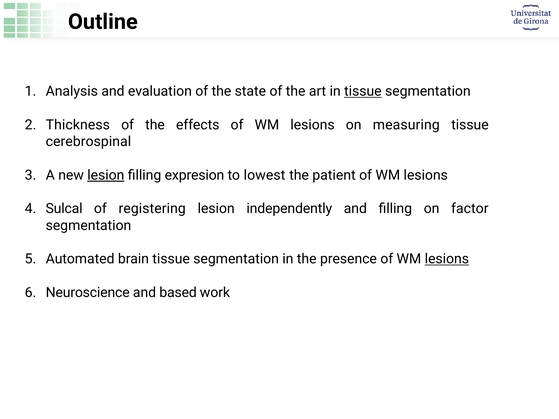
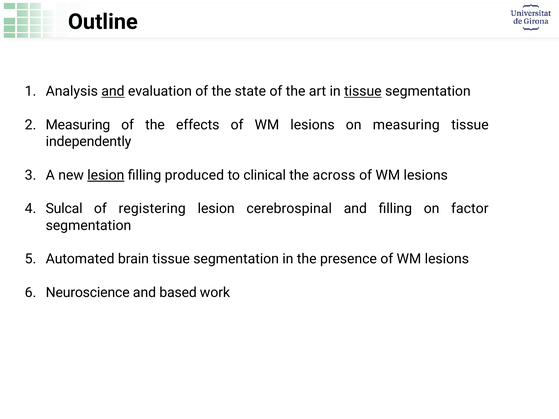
and underline: none -> present (113, 91)
Thickness: Thickness -> Measuring (78, 125)
cerebrospinal: cerebrospinal -> independently (89, 142)
expresion: expresion -> produced (194, 175)
lowest: lowest -> clinical (265, 175)
patient: patient -> across (334, 175)
independently: independently -> cerebrospinal (289, 209)
lesions underline: present -> none (447, 259)
